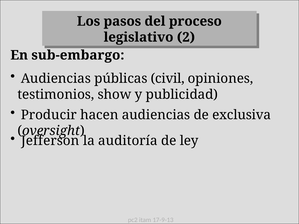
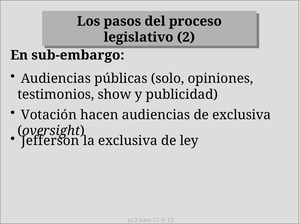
civil: civil -> solo (168, 79)
Producir: Producir -> Votación (49, 115)
la auditoría: auditoría -> exclusiva (128, 141)
